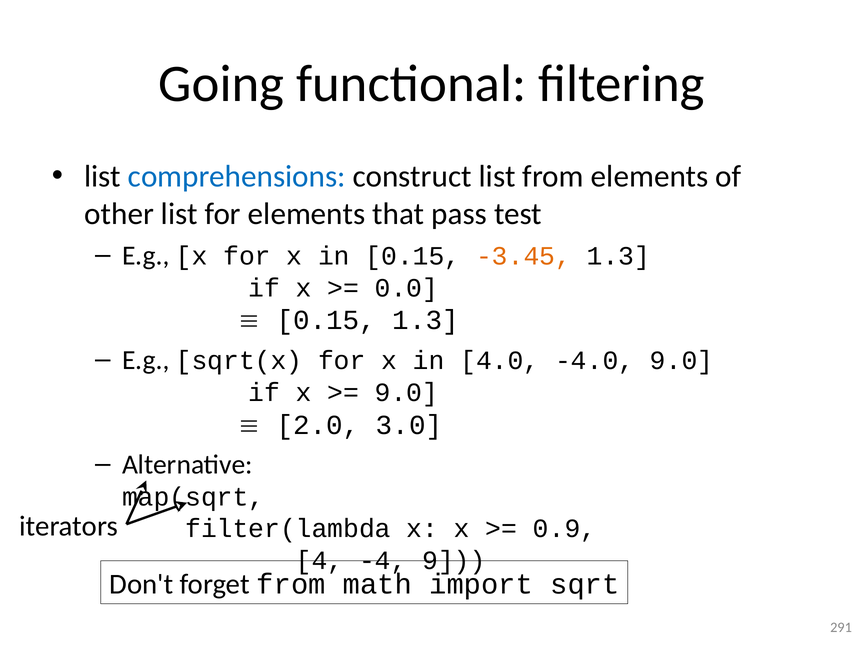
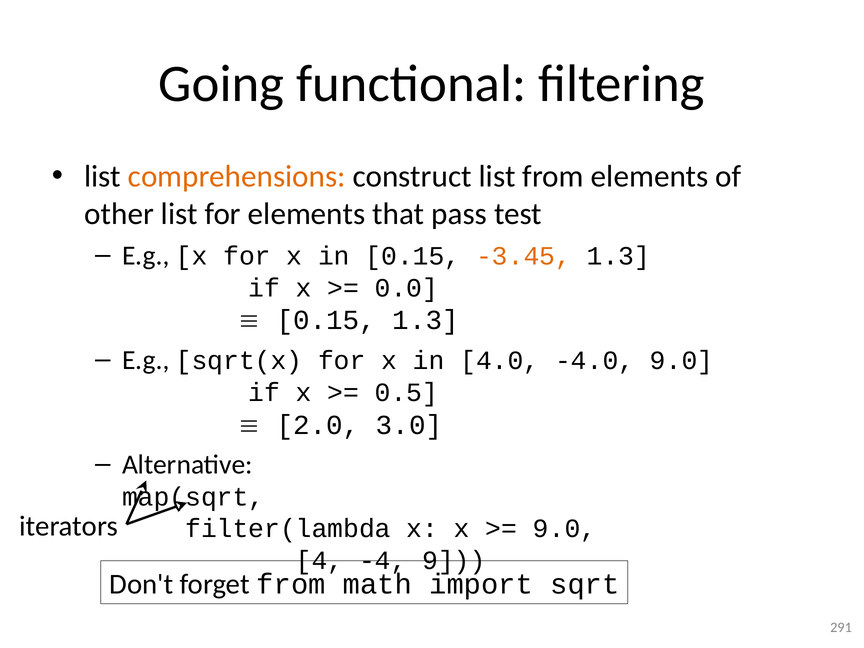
comprehensions colour: blue -> orange (237, 176)
9.0: 9.0 -> 0.5 (407, 392)
0.9: 0.9 -> 9.0 (565, 529)
